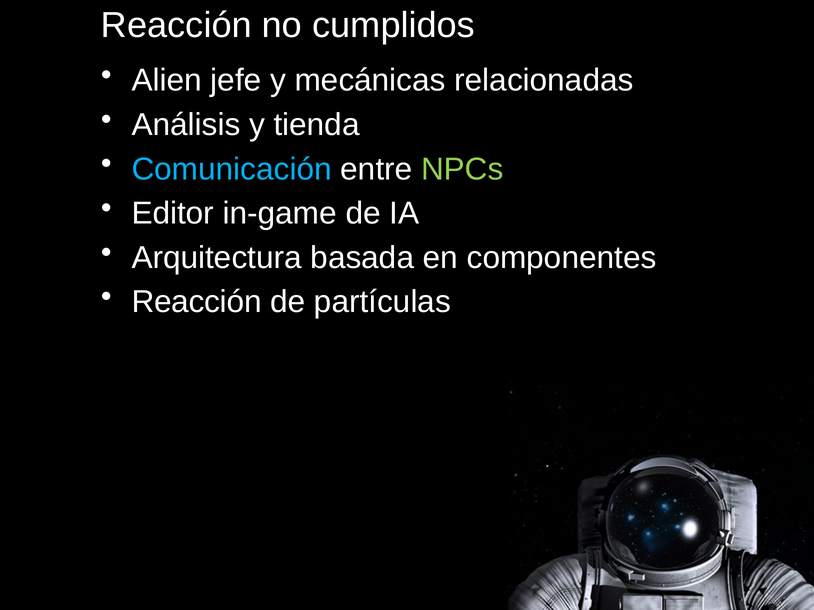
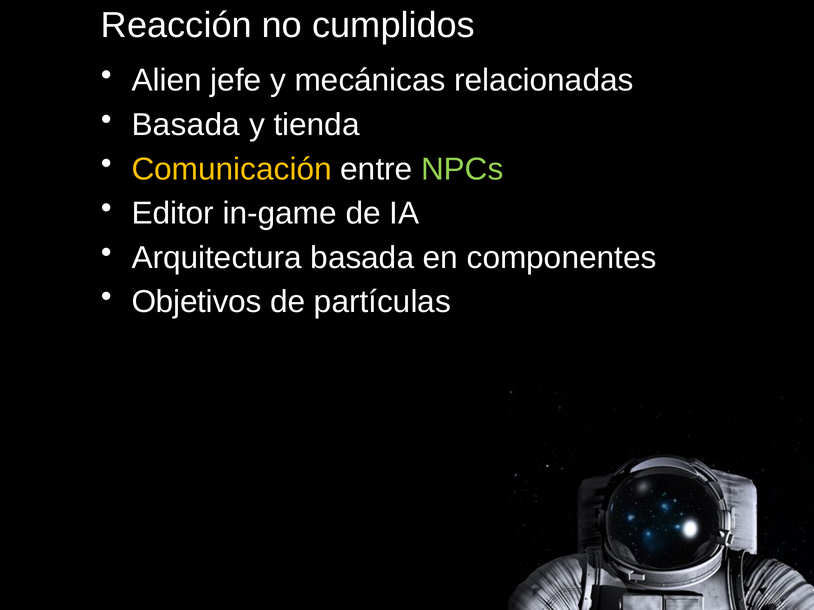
Análisis: Análisis -> Basada (186, 125)
Comunicación colour: light blue -> yellow (232, 169)
Reacción: Reacción -> Objetivos (197, 302)
